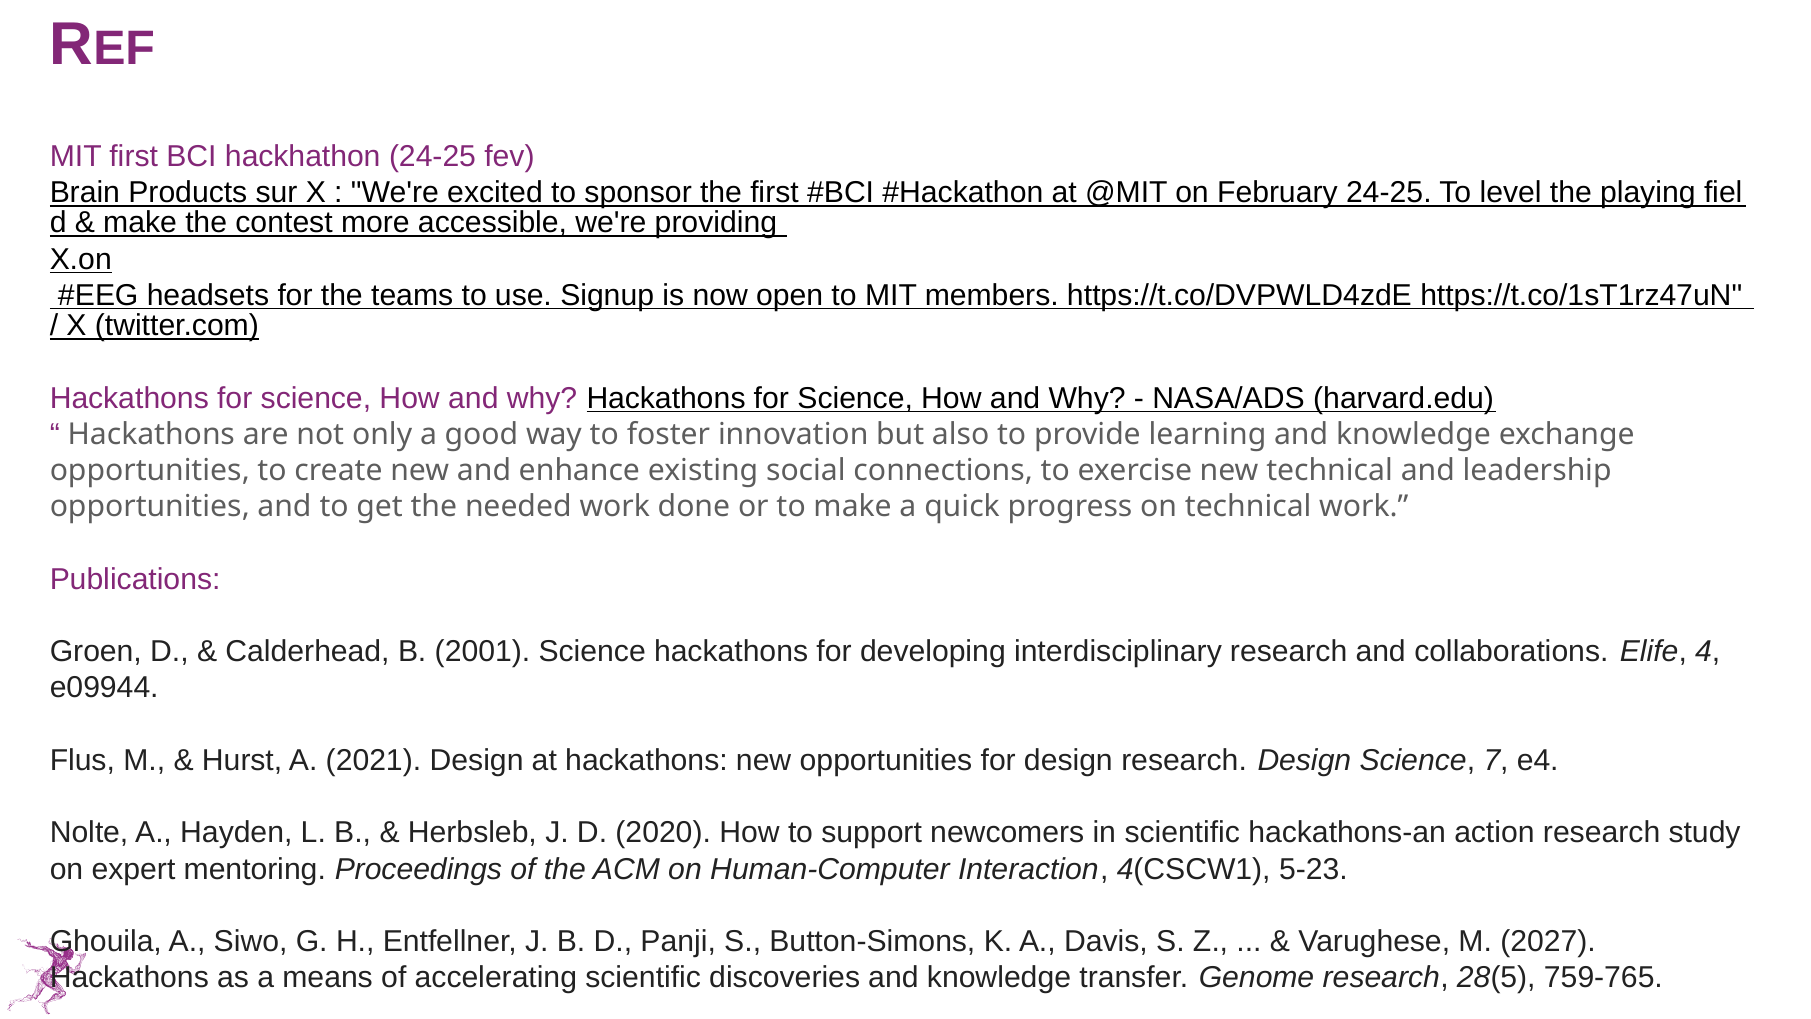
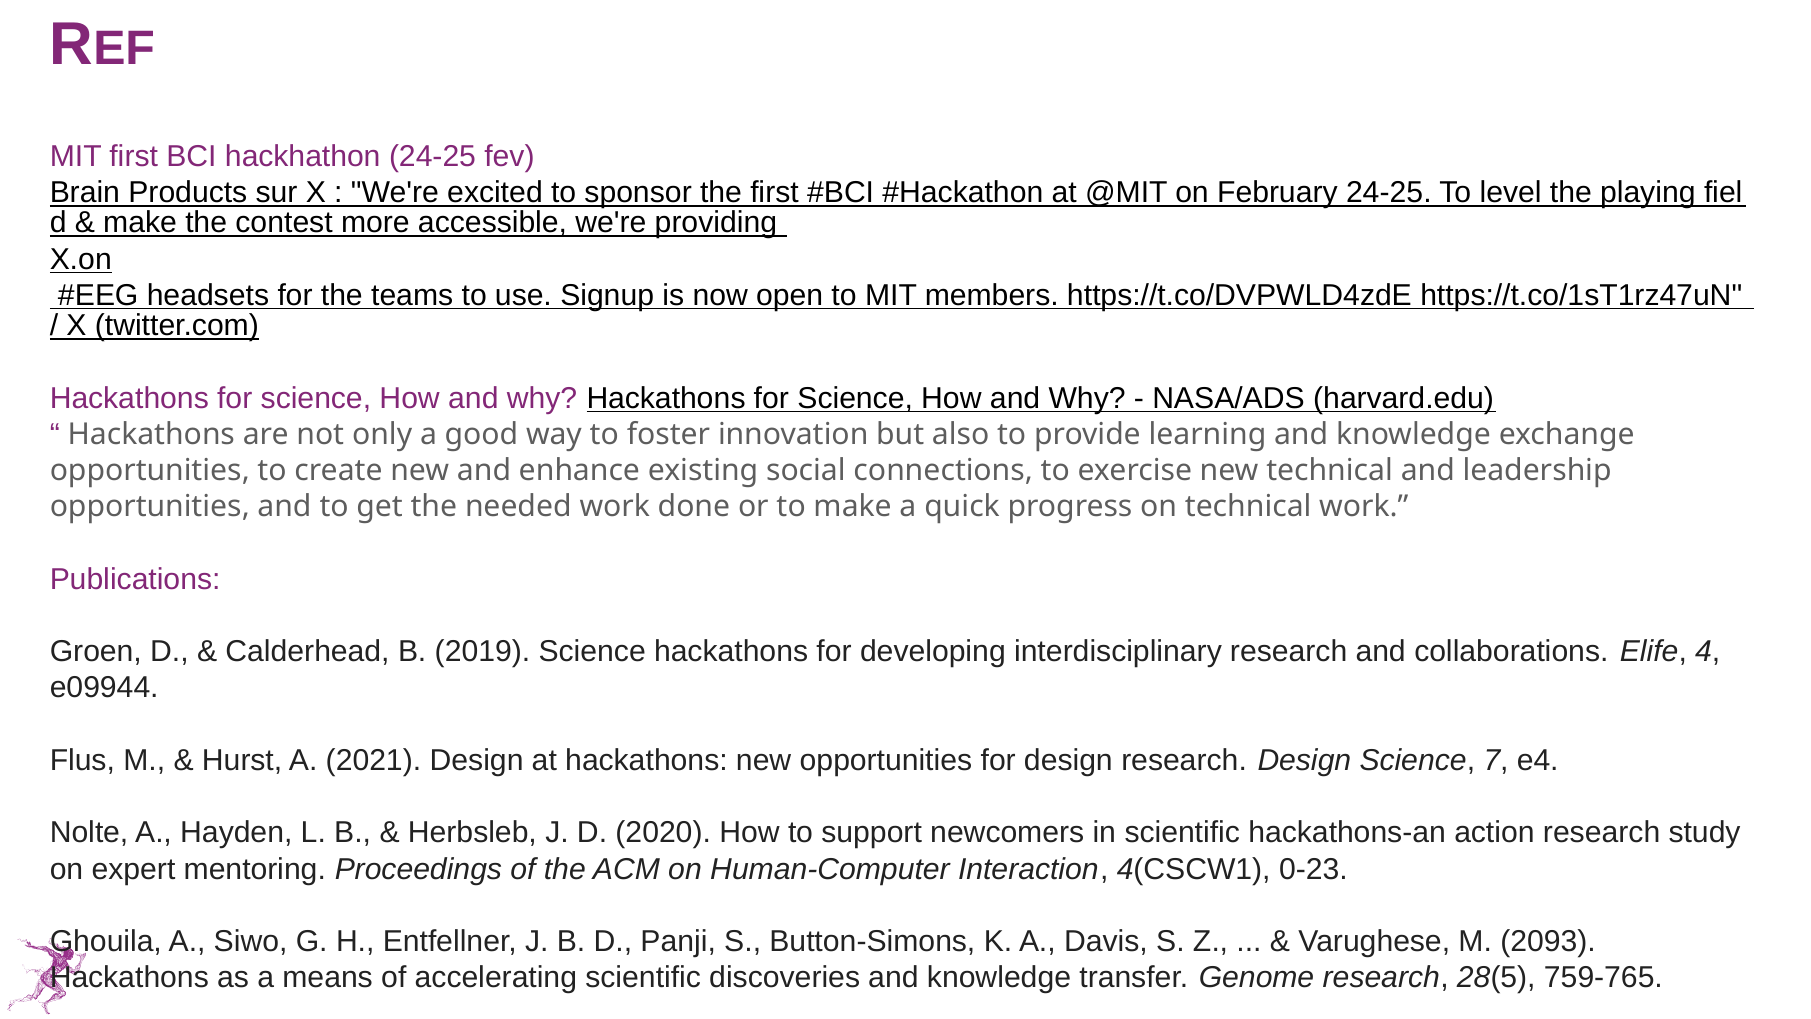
2001: 2001 -> 2019 (482, 651)
5-23: 5-23 -> 0-23 (1313, 869)
2027: 2027 -> 2093 (1548, 941)
